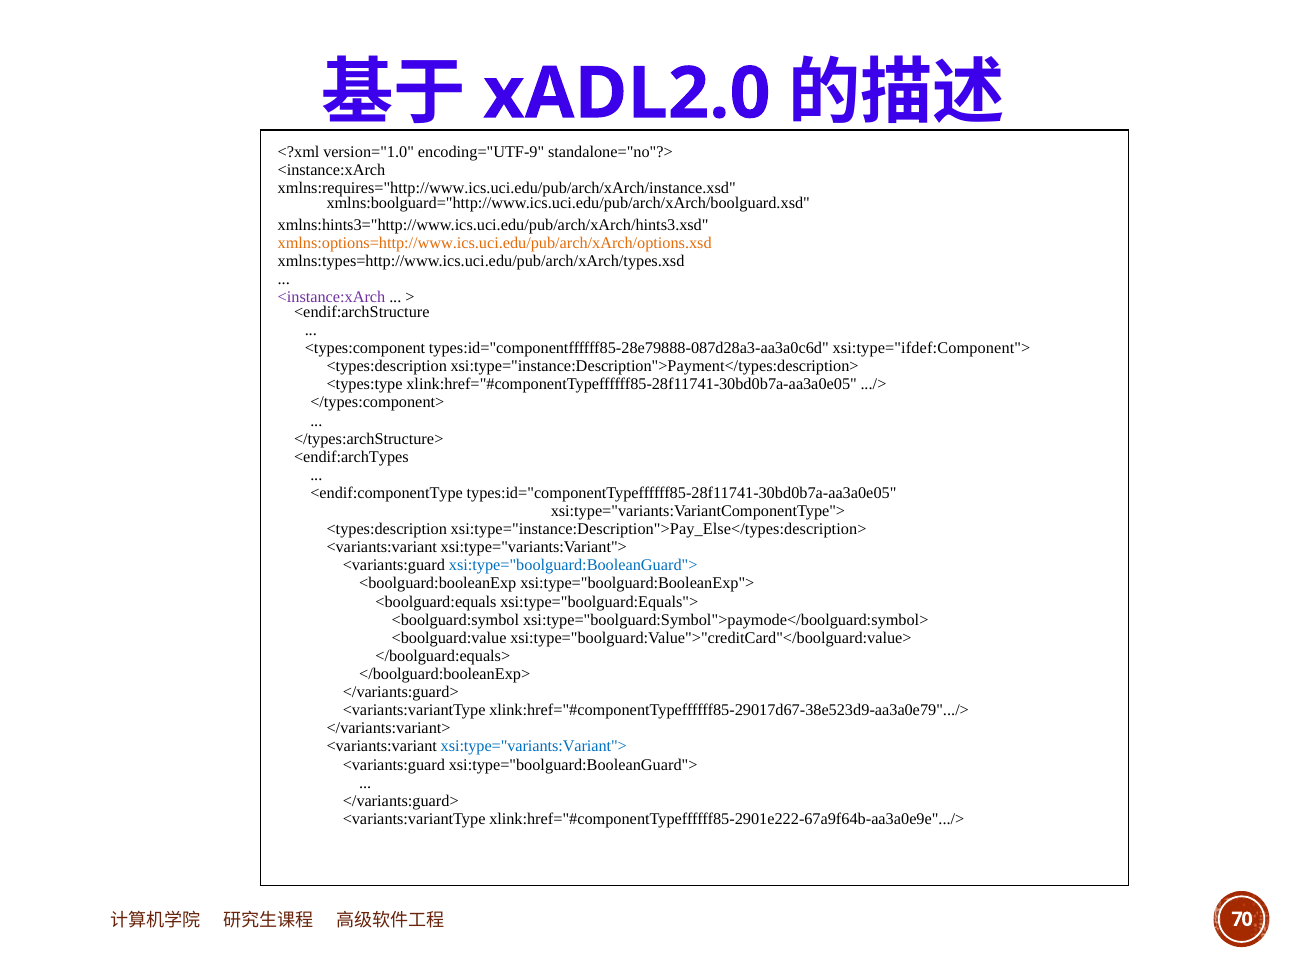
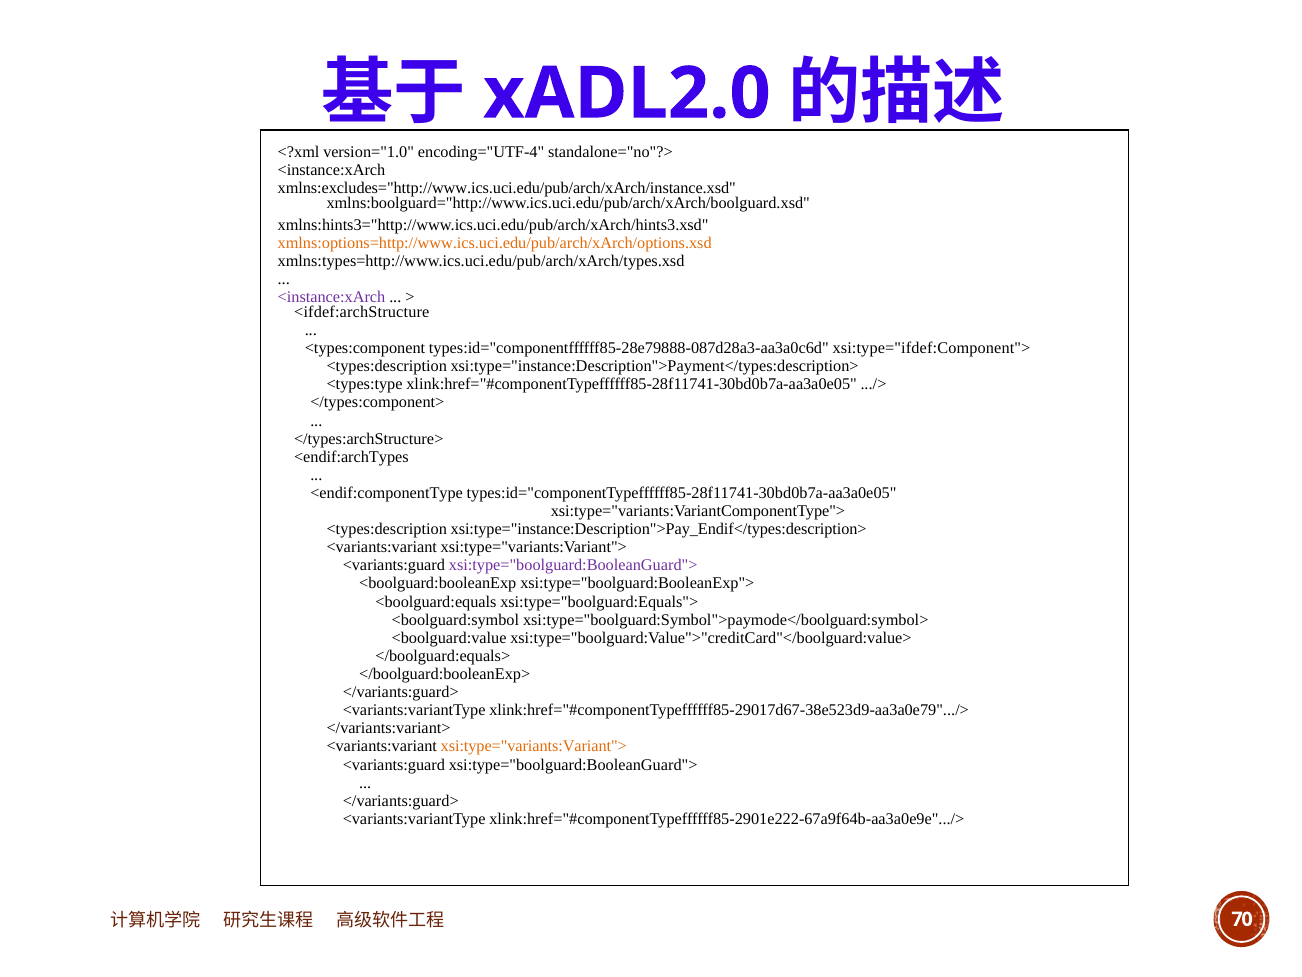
encoding="UTF-9: encoding="UTF-9 -> encoding="UTF-4 (481, 152)
xmlns:requires="http://www.ics.uci.edu/pub/arch/xArch/instance.xsd: xmlns:requires="http://www.ics.uci.edu/pub/arch/xArch/instance.xsd -> xmlns:excludes="http://www.ics.uci.edu/pub/arch/xArch/instance.xsd (507, 188)
<endif:archStructure: <endif:archStructure -> <ifdef:archStructure (362, 312)
xsi:type="instance:Description">Pay_Else</types:description>: xsi:type="instance:Description">Pay_Else</types:description> -> xsi:type="instance:Description">Pay_Endif</types:description> (659, 529)
xsi:type="boolguard:BooleanGuard"> colour: blue -> purple (573, 565)
xsi:type="variants:Variant"> colour: blue -> orange (534, 746)
